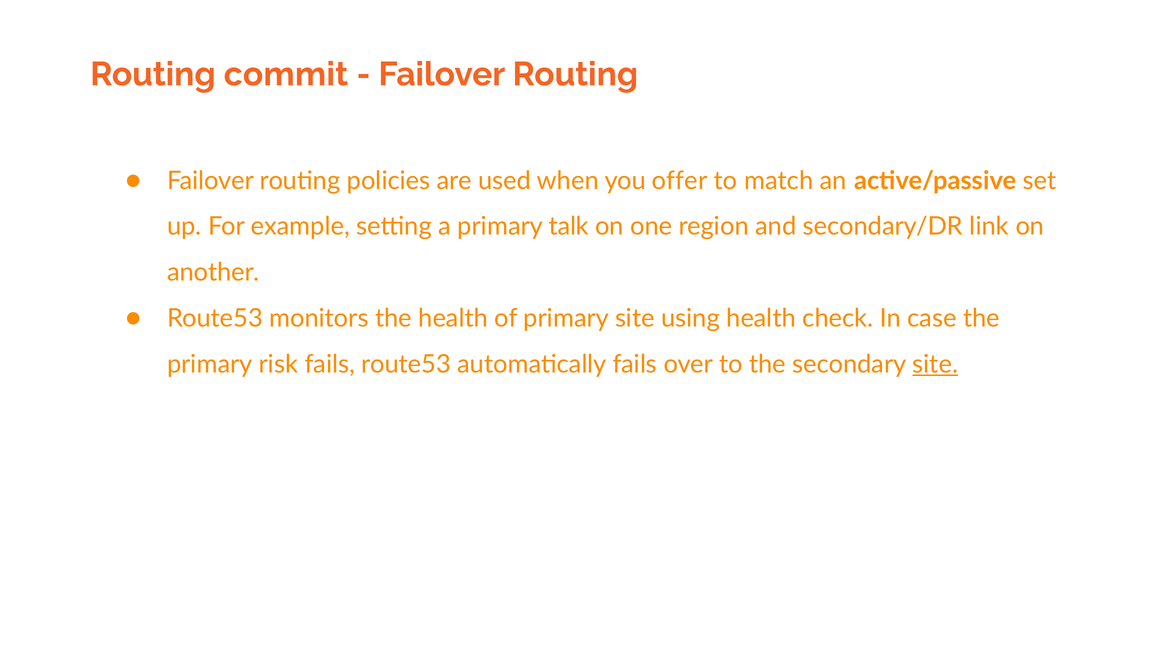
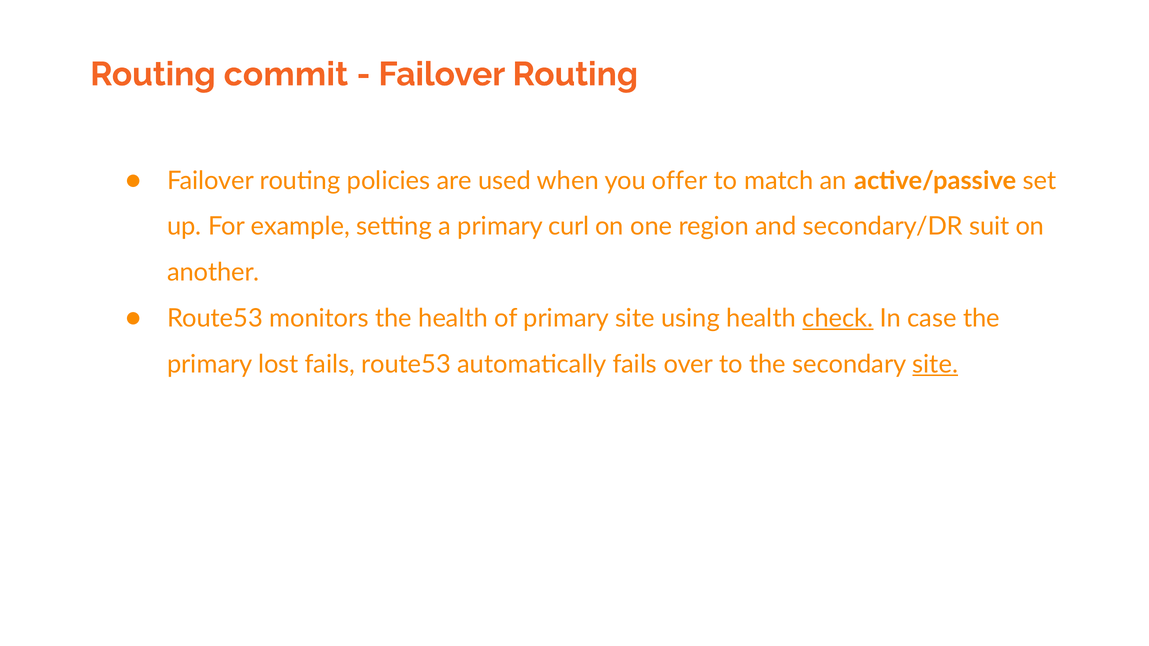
talk: talk -> curl (569, 227)
link: link -> suit (989, 227)
check underline: none -> present (838, 319)
risk: risk -> lost (278, 364)
